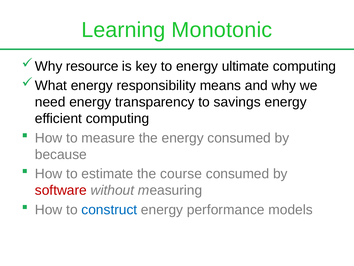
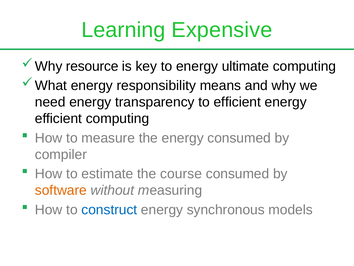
Monotonic: Monotonic -> Expensive (222, 30)
to savings: savings -> efficient (237, 102)
because: because -> compiler (61, 154)
software colour: red -> orange (61, 190)
performance: performance -> synchronous (226, 209)
